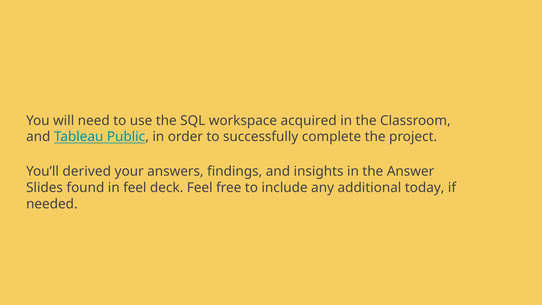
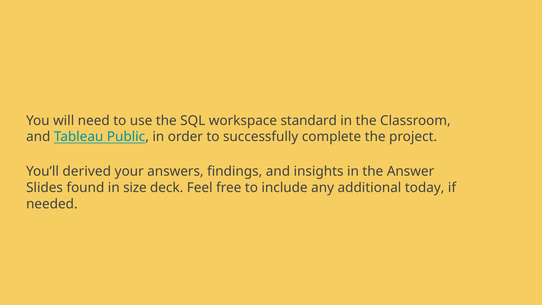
acquired: acquired -> standard (309, 120)
in feel: feel -> size (135, 188)
